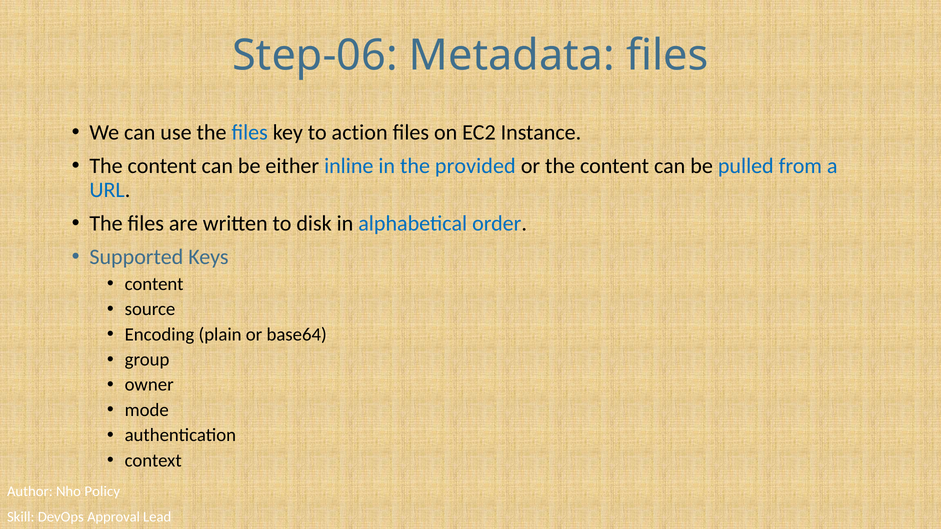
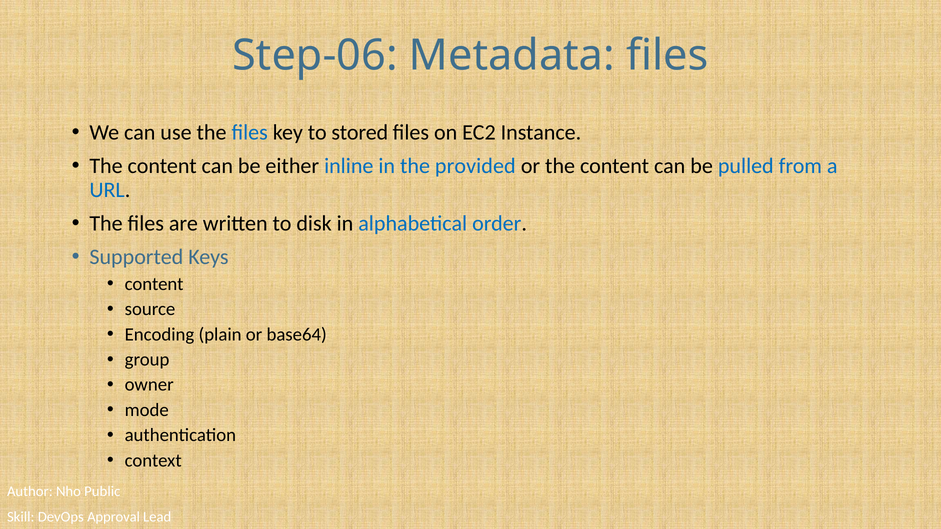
action: action -> stored (360, 132)
Policy: Policy -> Public (102, 492)
